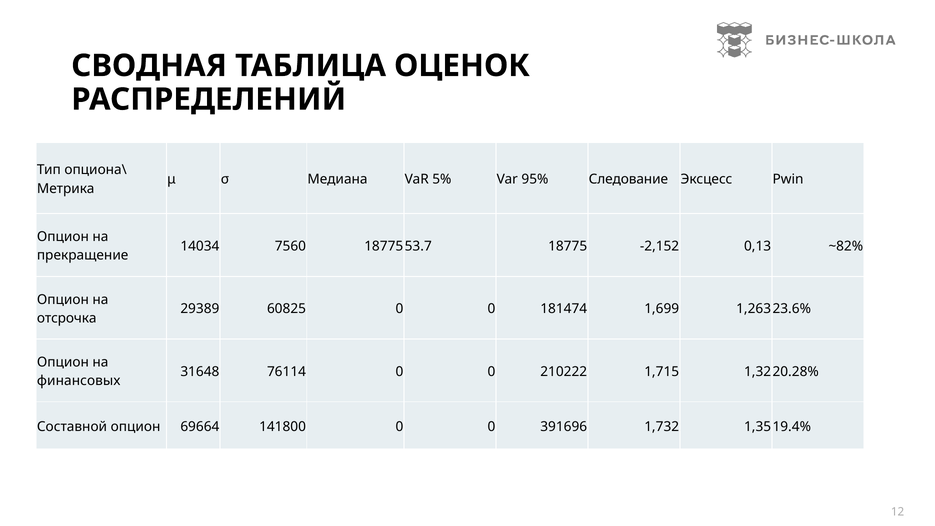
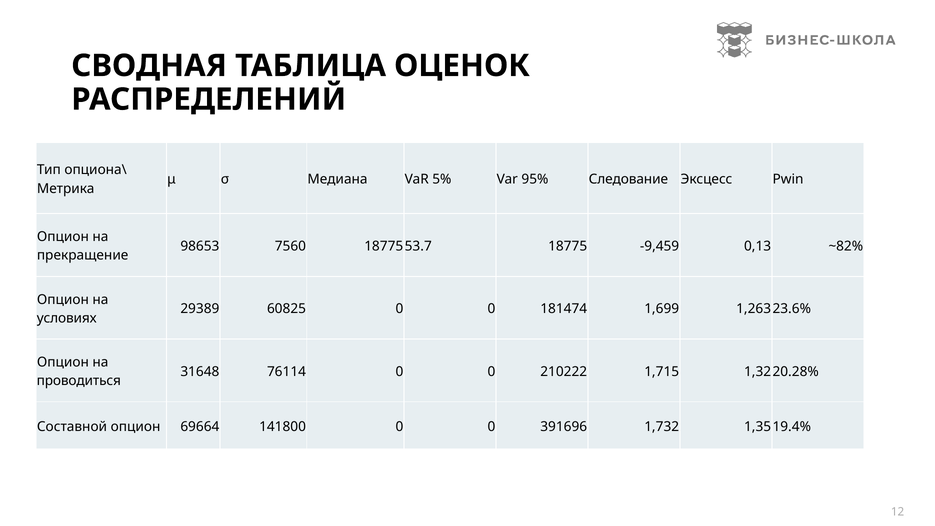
14034: 14034 -> 98653 (200, 246)
-2,152: -2,152 -> -9,459 (660, 246)
отсрочка: отсрочка -> условиях (67, 318)
финансовых: финансовых -> проводиться (79, 381)
